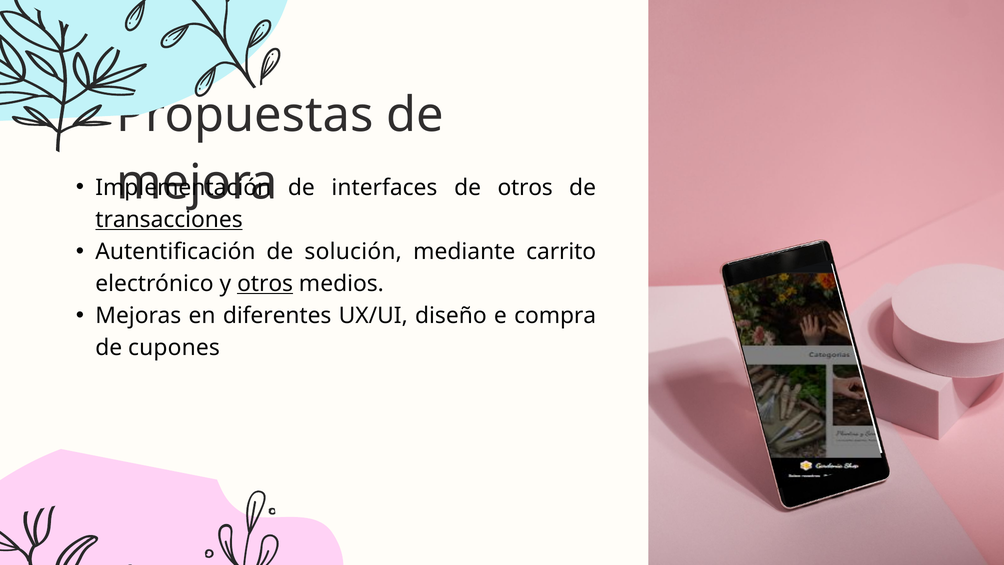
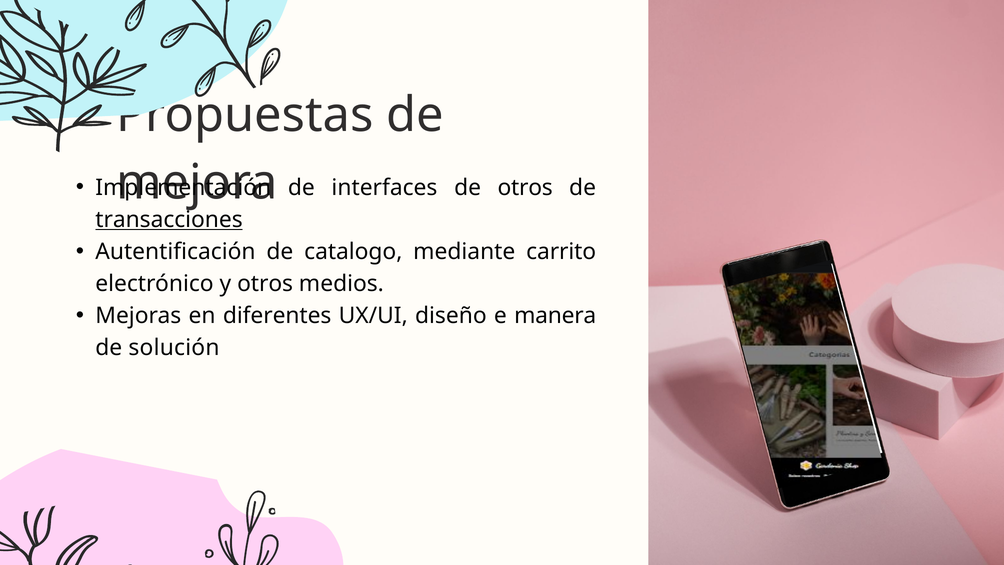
solución: solución -> catalogo (353, 252)
otros underline: present -> none (265, 284)
compra: compra -> manera (555, 316)
cupones: cupones -> solución (174, 348)
